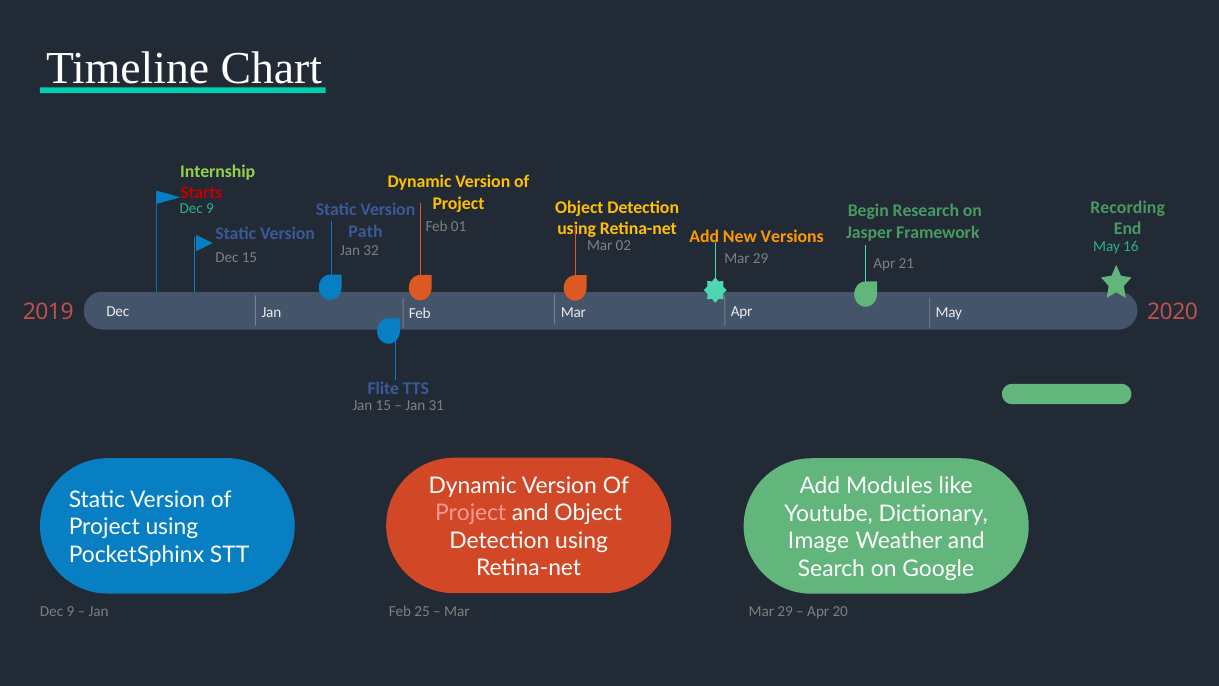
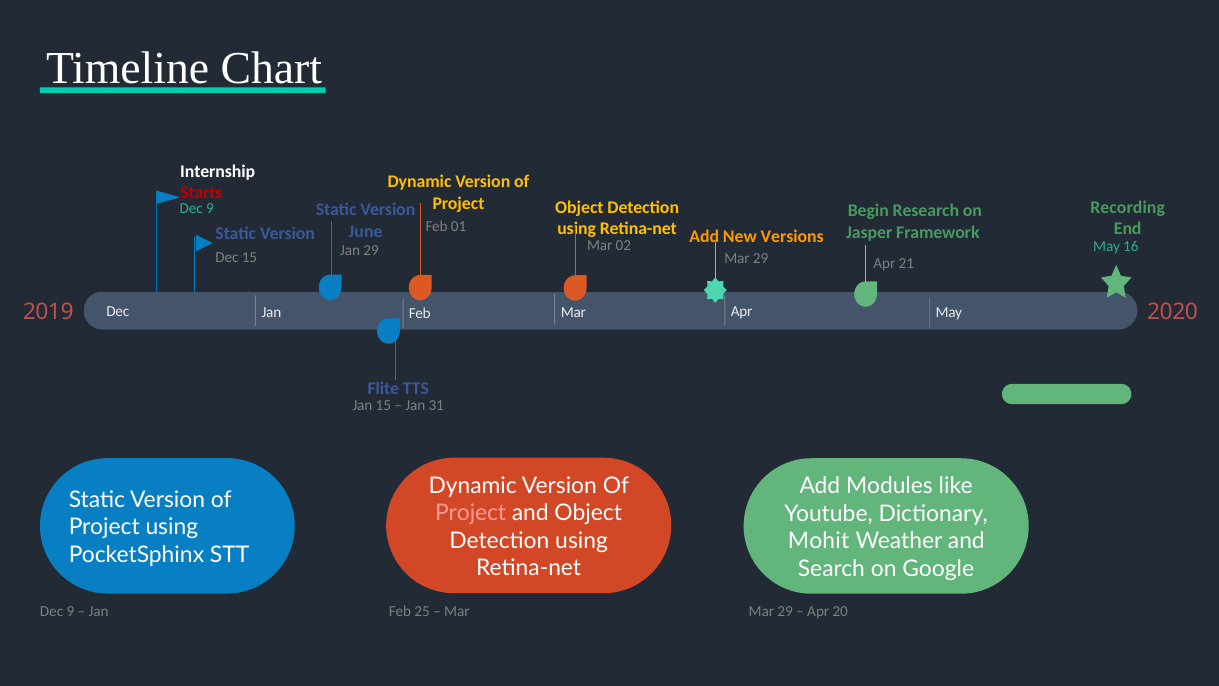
Internship colour: light green -> white (218, 171)
Path: Path -> June (365, 231)
Jan 32: 32 -> 29 (371, 250)
Image: Image -> Mohit (819, 541)
